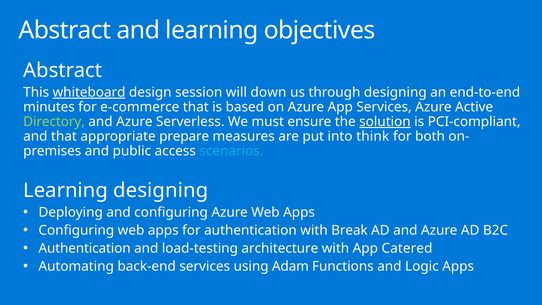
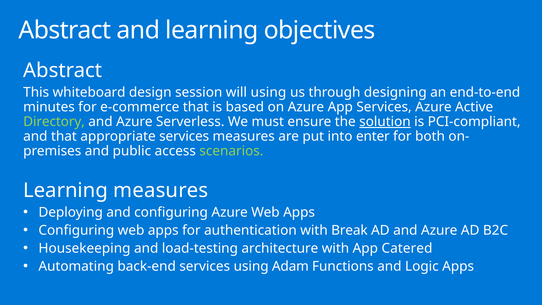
whiteboard underline: present -> none (89, 92)
will down: down -> using (268, 92)
appropriate prepare: prepare -> services (184, 136)
think: think -> enter (373, 136)
scenarios colour: light blue -> light green (231, 151)
Learning designing: designing -> measures (161, 190)
Authentication: Authentication -> Housekeeping (84, 248)
